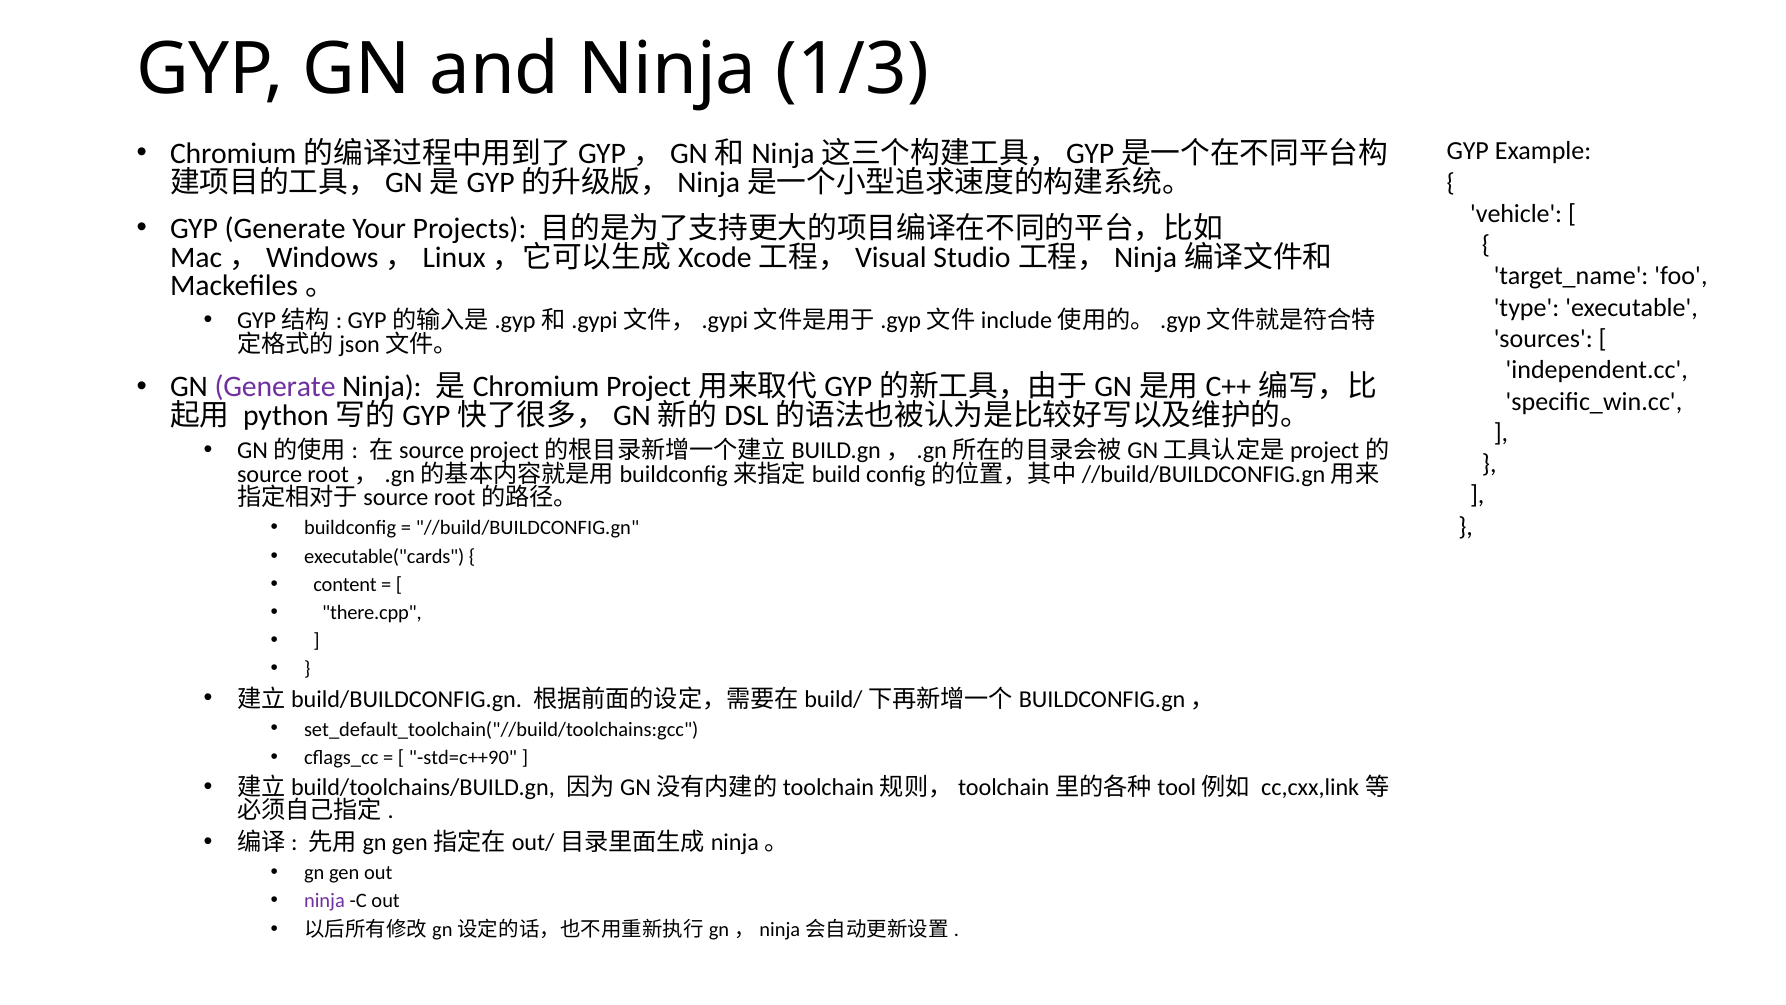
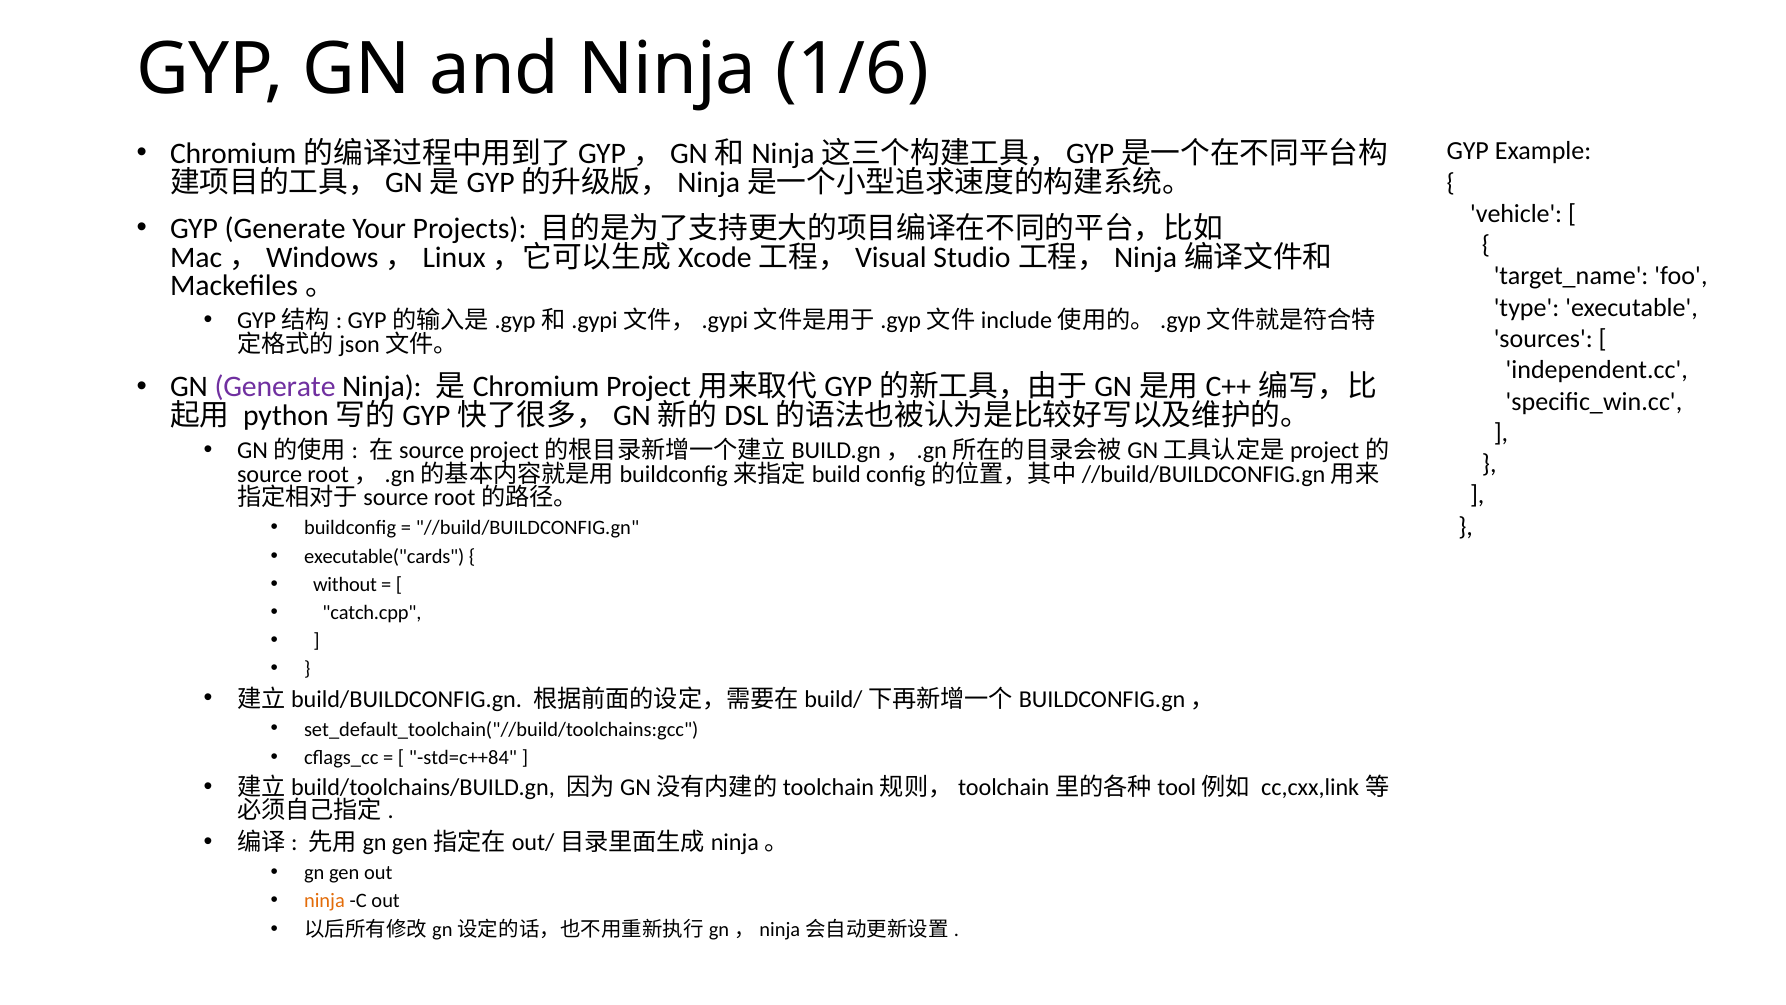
1/3: 1/3 -> 1/6 (852, 70)
content: content -> without (345, 584)
there.cpp: there.cpp -> catch.cpp (372, 613)
std=c++90: std=c++90 -> std=c++84 (463, 757)
ninja colour: purple -> orange (324, 901)
